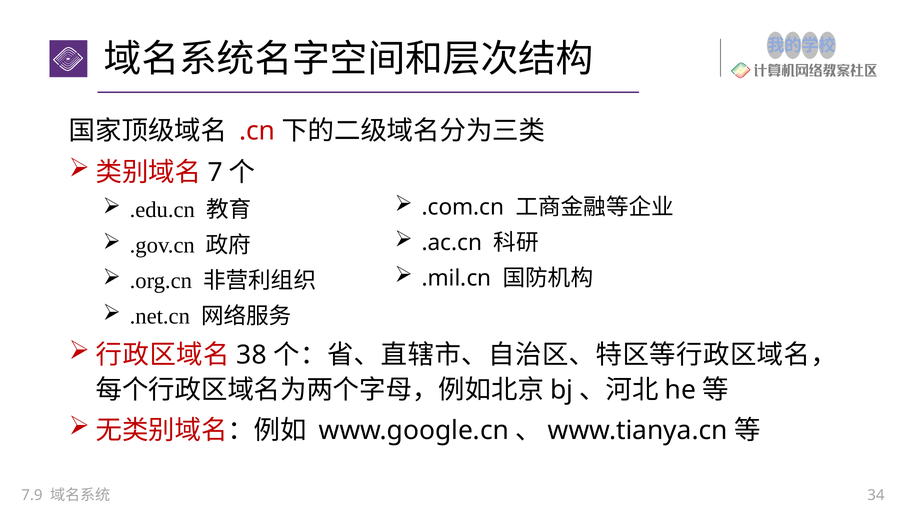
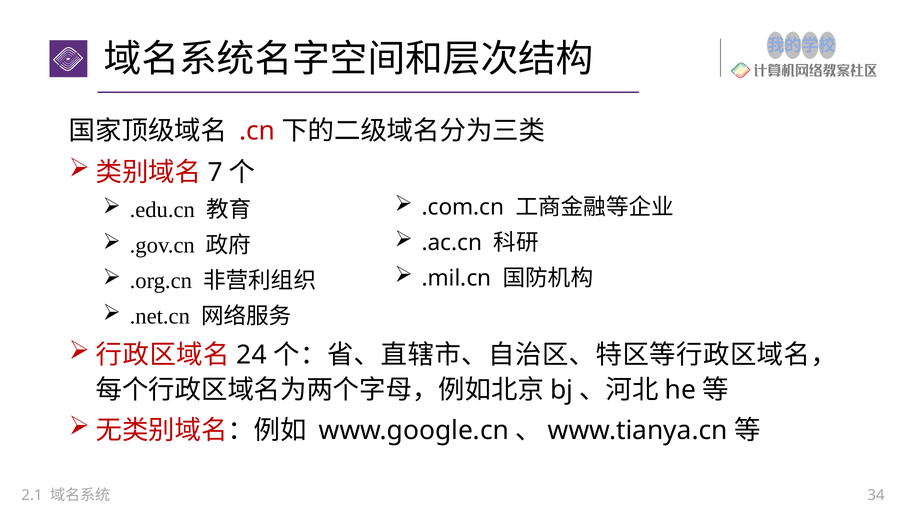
38: 38 -> 24 (252, 355)
7.9: 7.9 -> 2.1 (32, 495)
